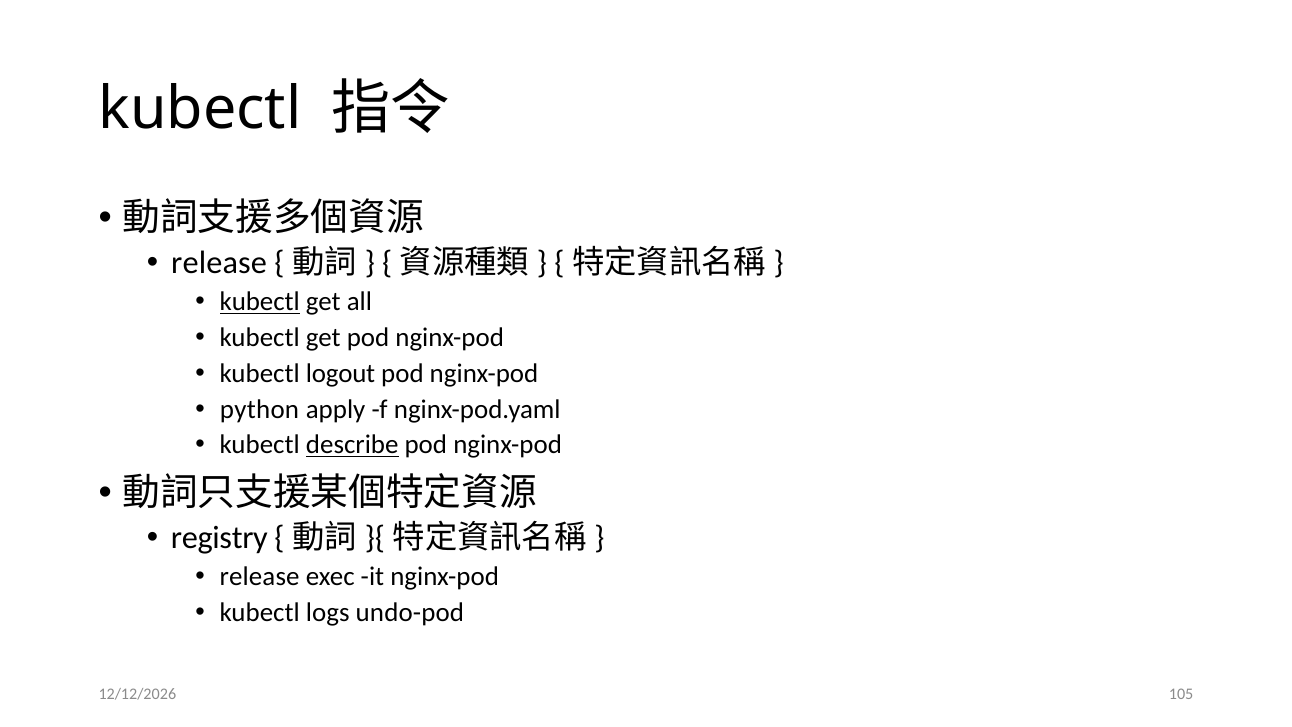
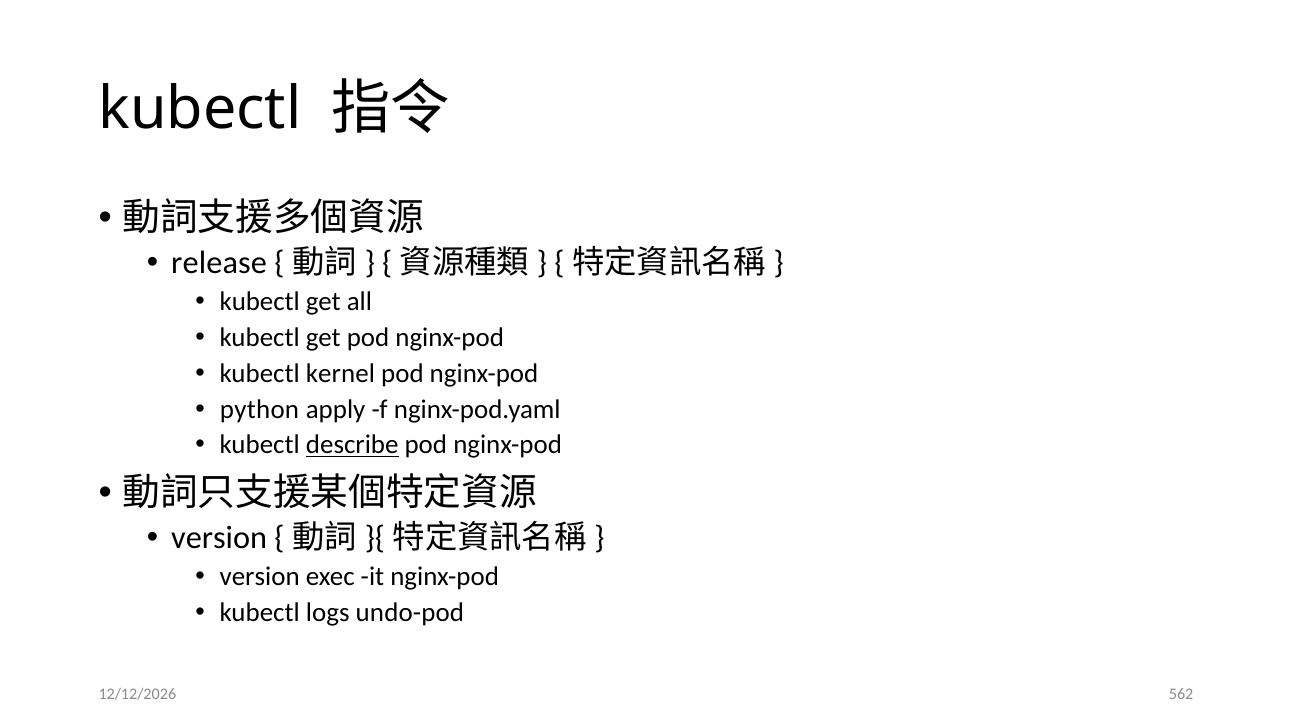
kubectl underline: present -> none (260, 302)
logout: logout -> kernel (340, 373)
registry: registry -> version (219, 538)
release: release -> version (260, 576)
105: 105 -> 562 (1181, 694)
